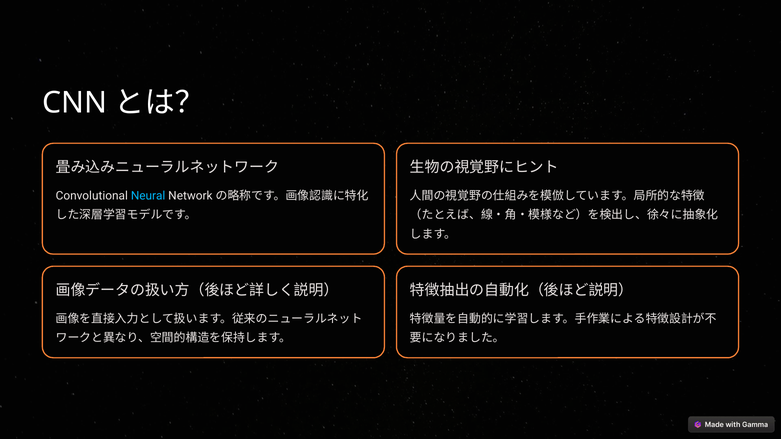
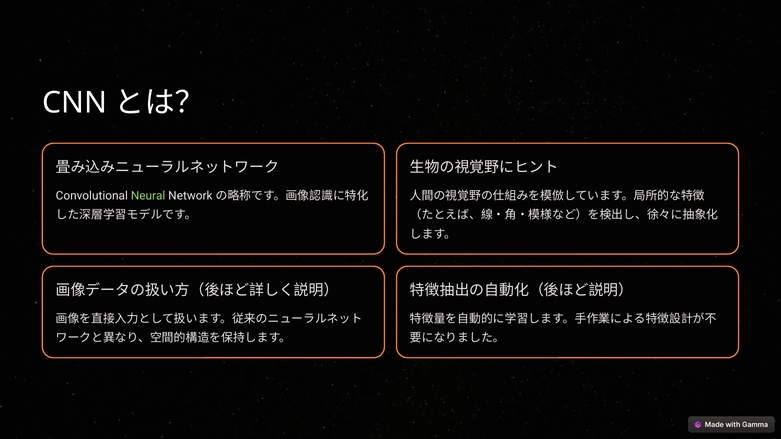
Neural colour: light blue -> light green (148, 196)
